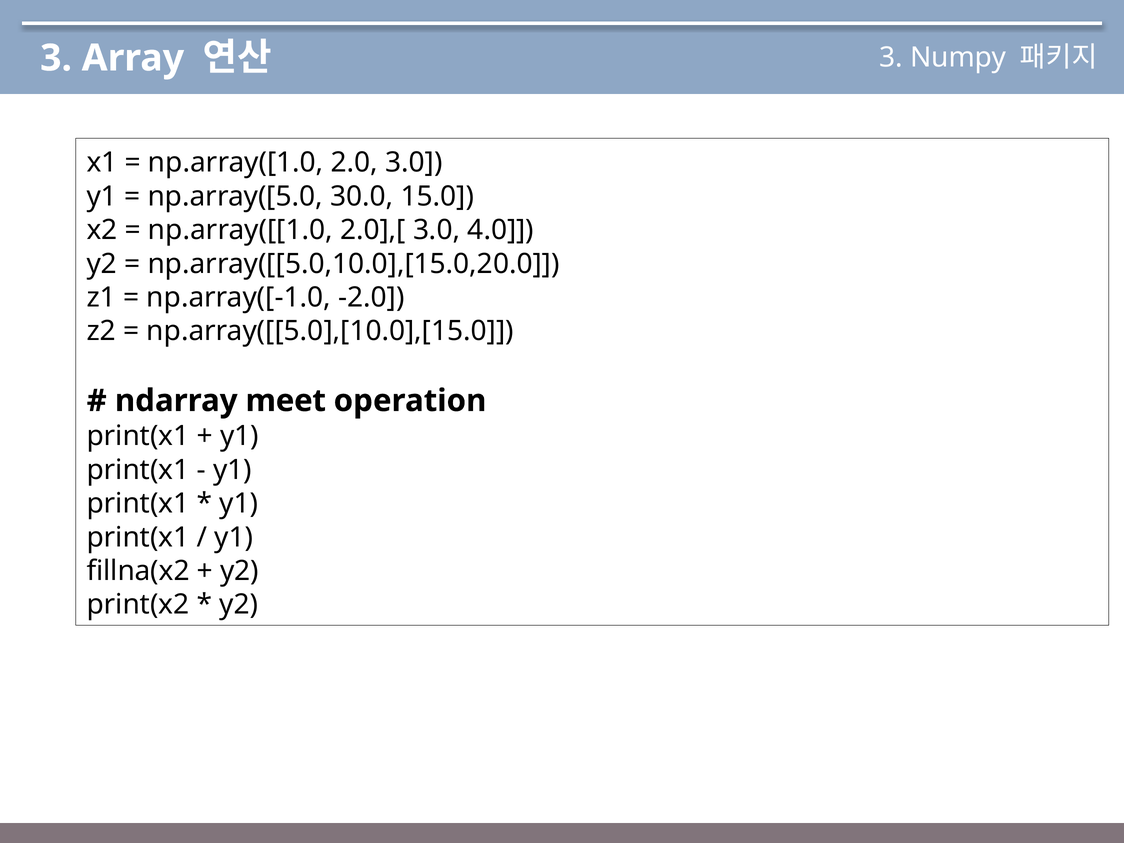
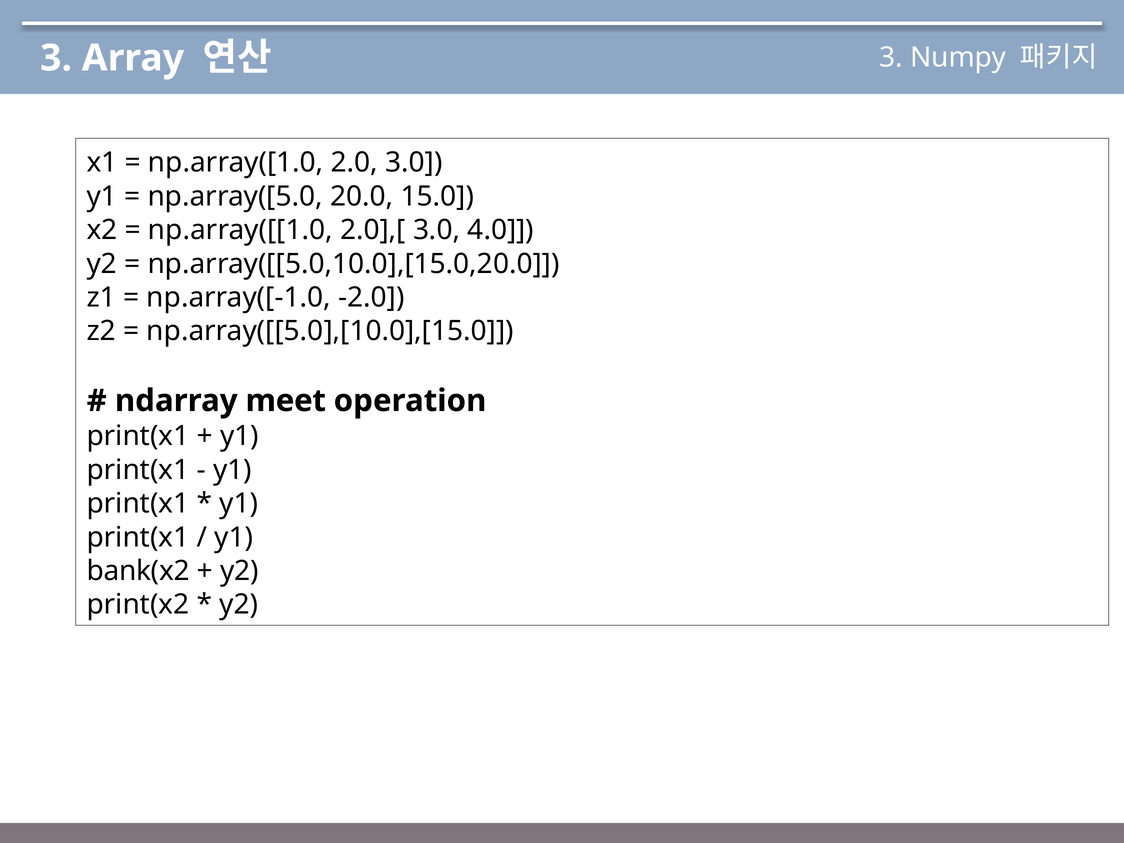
30.0: 30.0 -> 20.0 (362, 196)
fillna(x2: fillna(x2 -> bank(x2 (138, 571)
